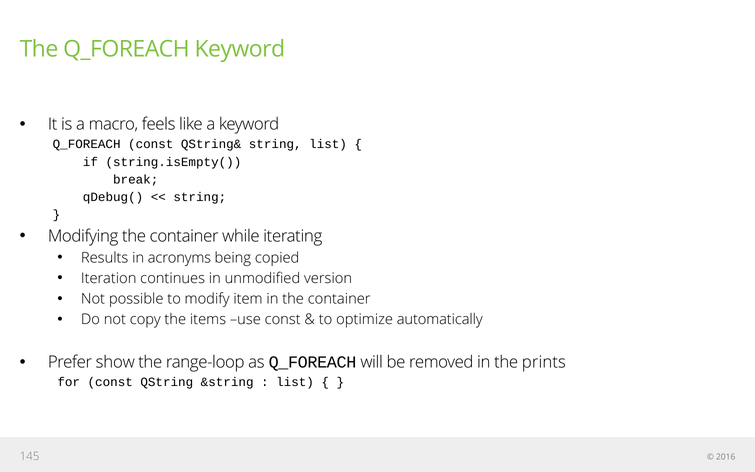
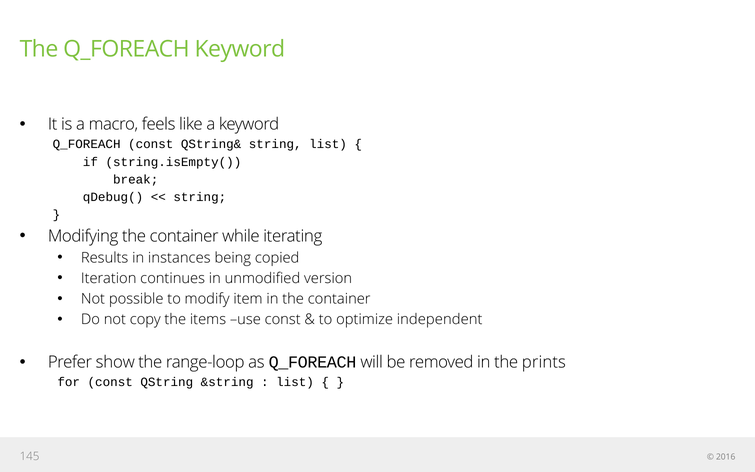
acronyms: acronyms -> instances (179, 258)
automatically: automatically -> independent (440, 319)
